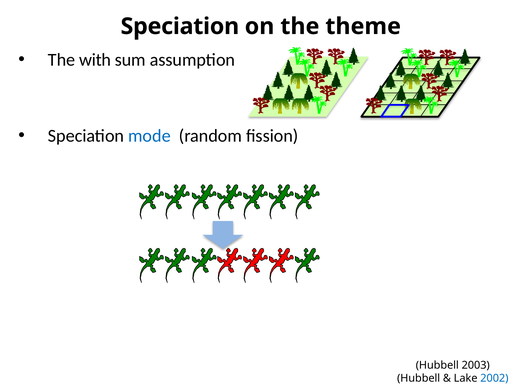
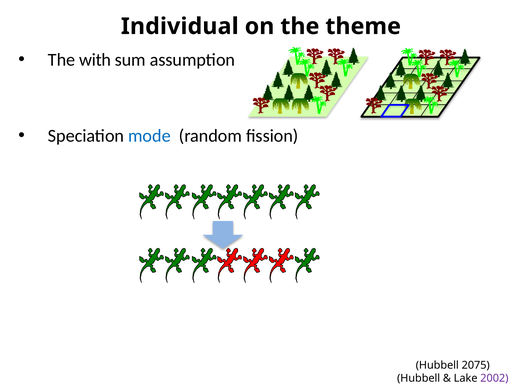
Speciation: Speciation -> Individual (180, 26)
2003: 2003 -> 2075 (476, 365)
2002 colour: blue -> purple (494, 378)
